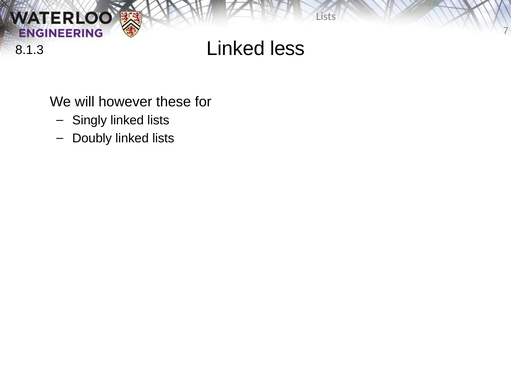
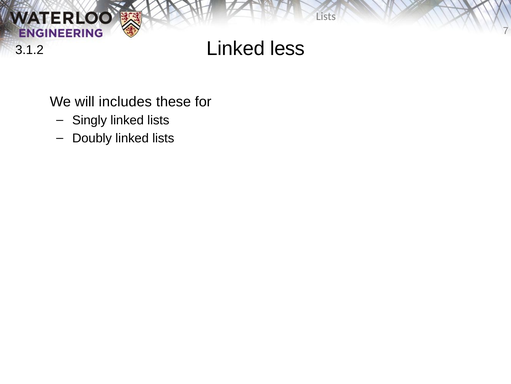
8.1.3: 8.1.3 -> 3.1.2 (29, 50)
however: however -> includes (125, 101)
